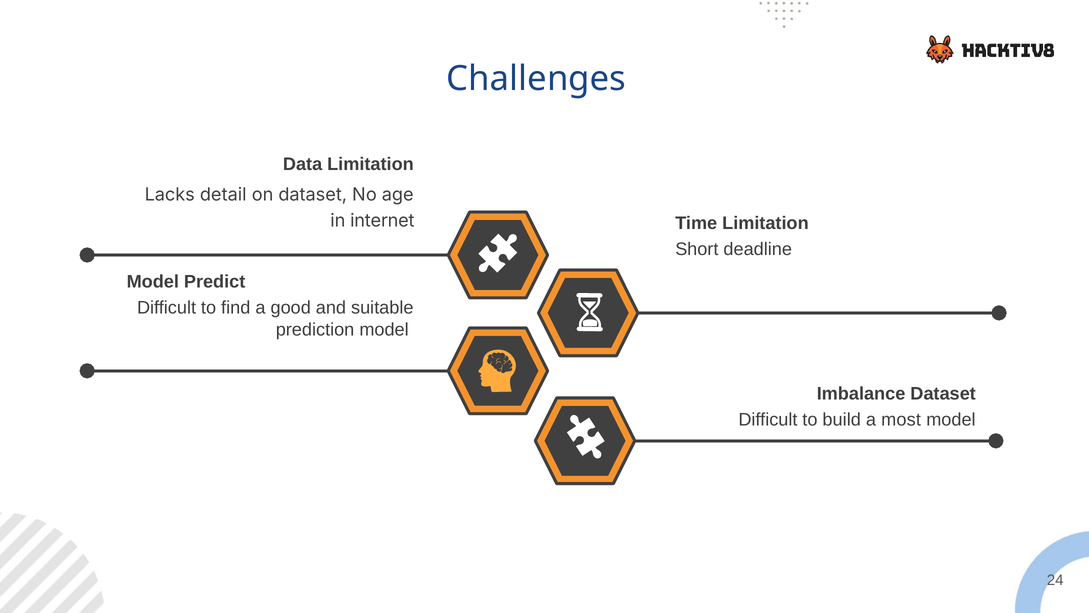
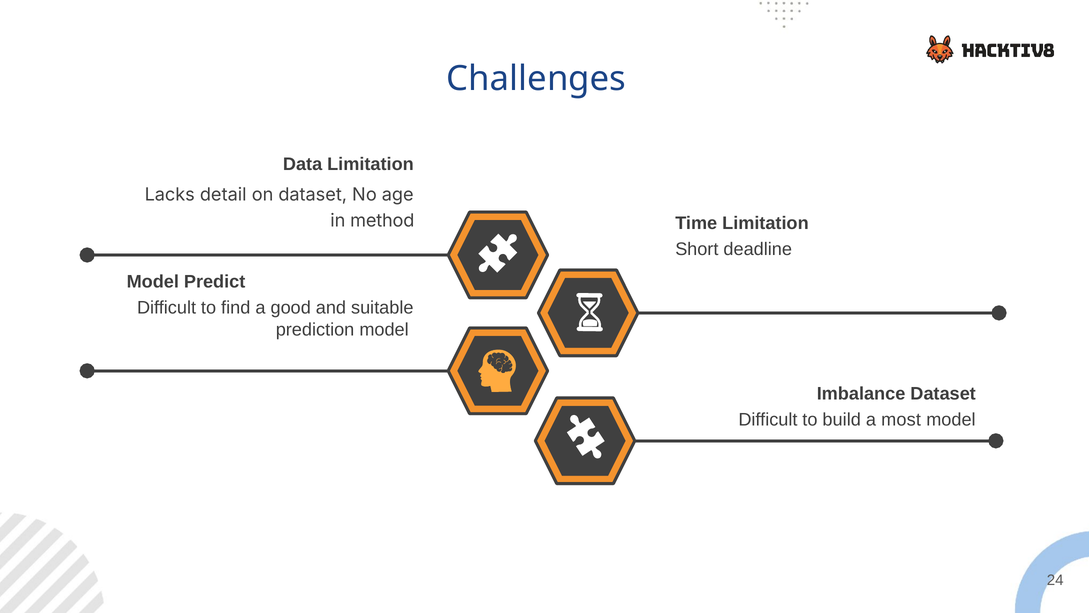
internet: internet -> method (382, 221)
